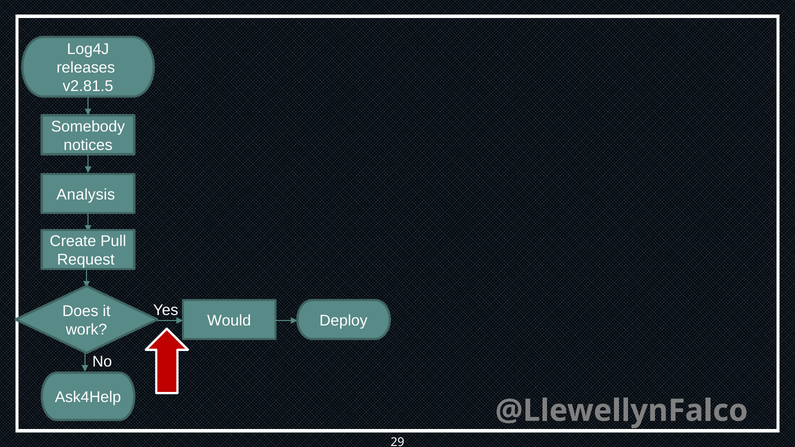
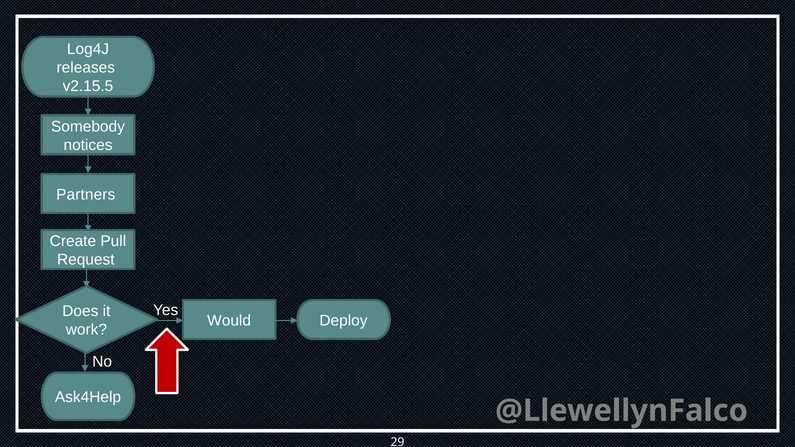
v2.81.5: v2.81.5 -> v2.15.5 (88, 86)
Analysis: Analysis -> Partners (86, 195)
